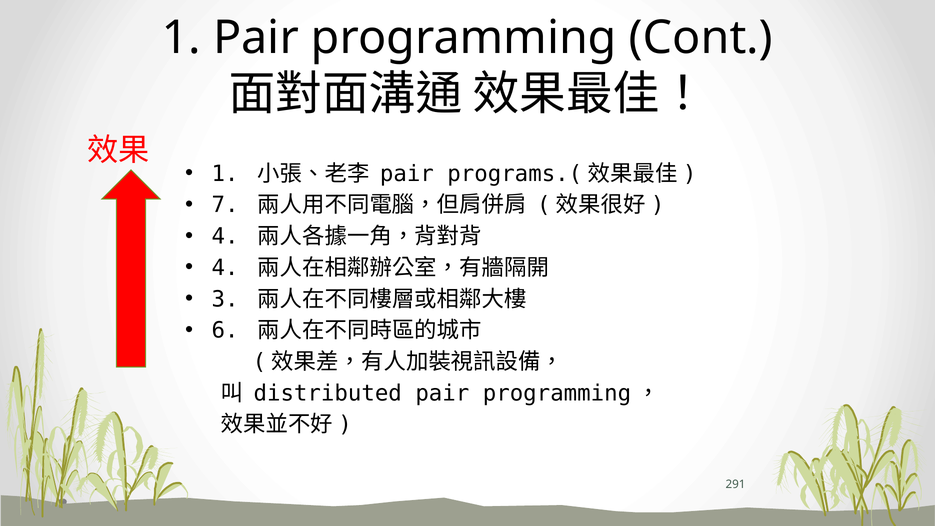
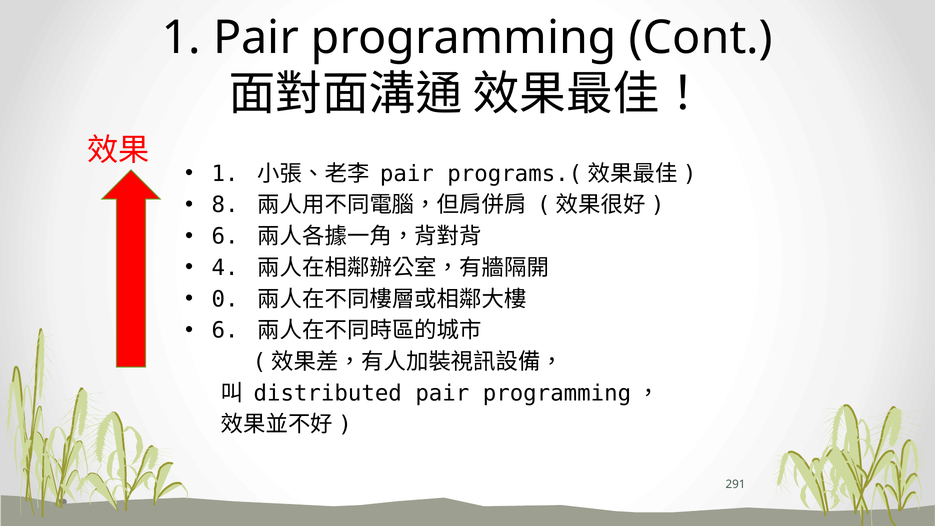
7: 7 -> 8 (225, 205)
4: 4 -> 6 (225, 236)
3: 3 -> 0 (225, 299)
